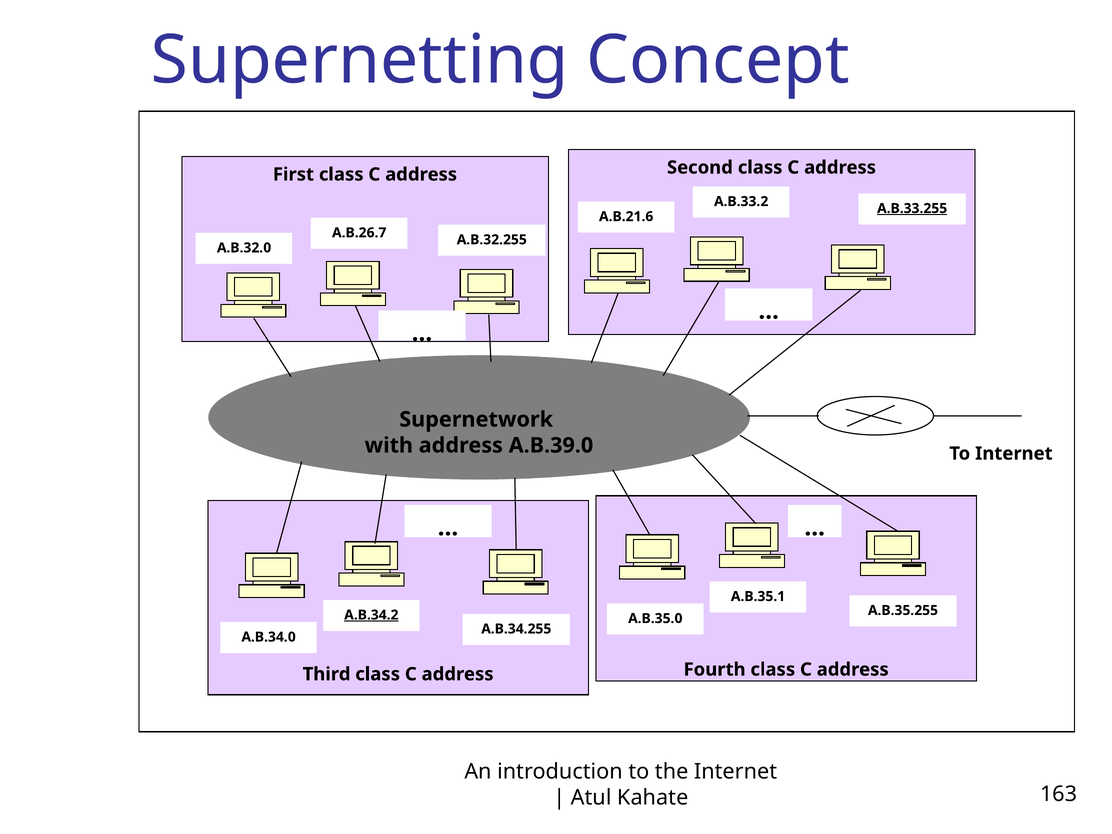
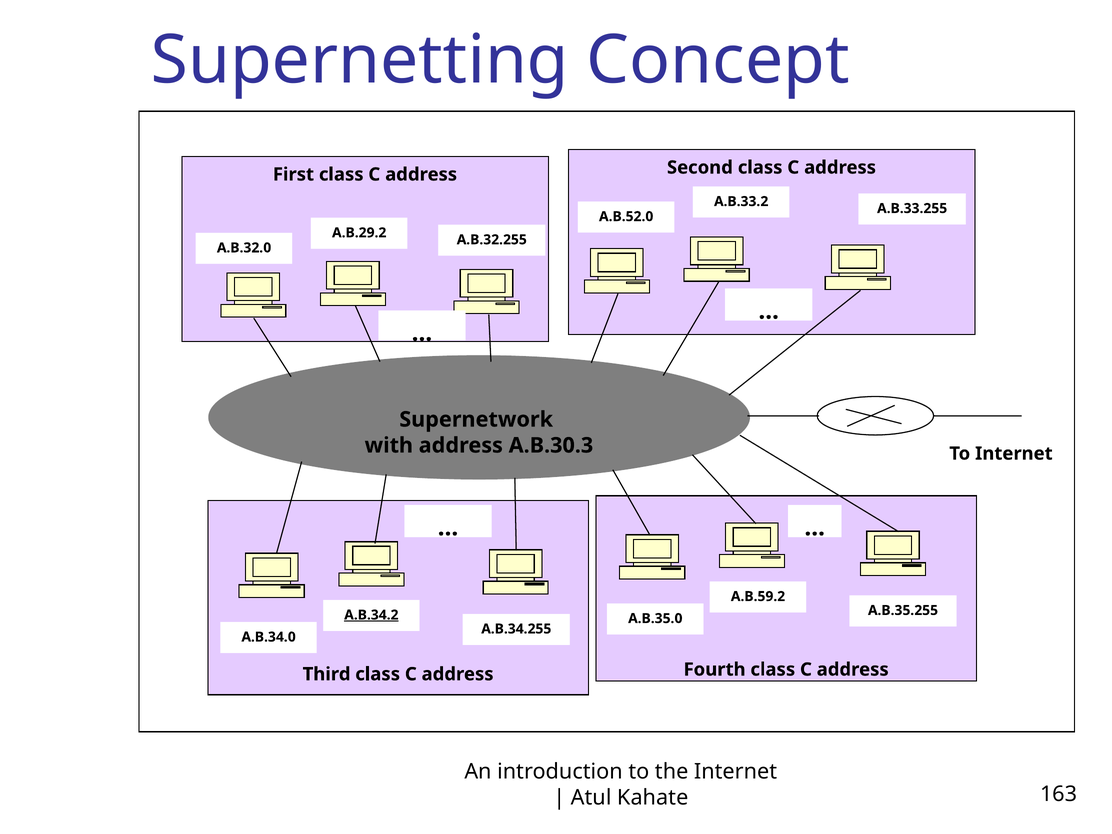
A.B.33.255 underline: present -> none (912, 208)
A.B.21.6: A.B.21.6 -> A.B.52.0 (626, 217)
A.B.26.7: A.B.26.7 -> A.B.29.2 (359, 233)
A.B.39.0: A.B.39.0 -> A.B.30.3 (551, 445)
A.B.35.1: A.B.35.1 -> A.B.59.2 (758, 596)
